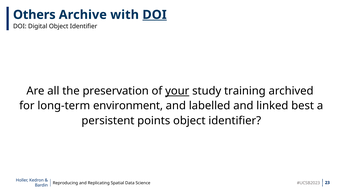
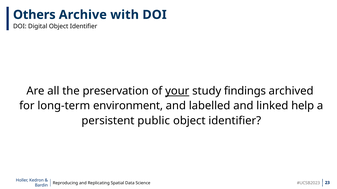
DOI underline: present -> none (155, 15)
training: training -> findings (245, 91)
best: best -> help (303, 106)
points: points -> public (154, 121)
